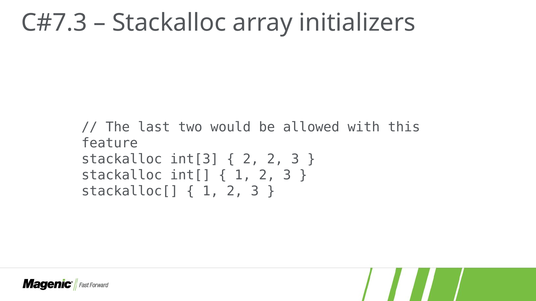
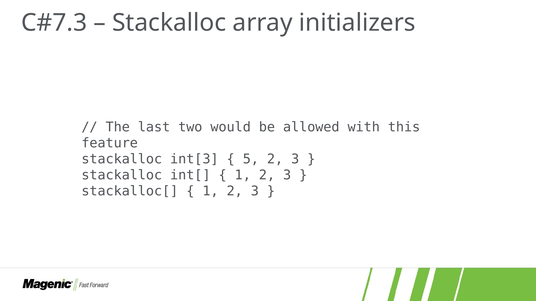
2: 2 -> 5 (251, 159)
